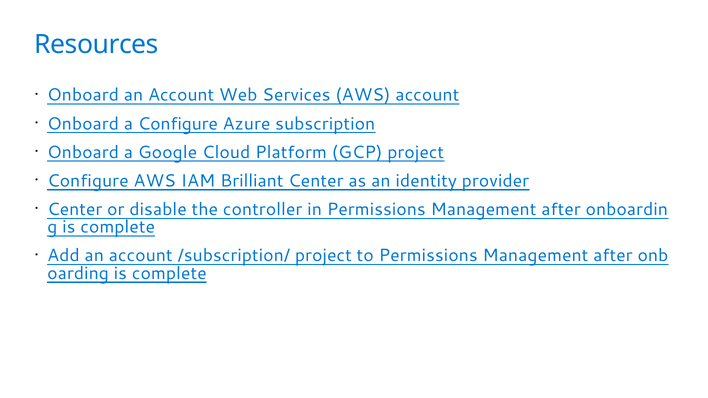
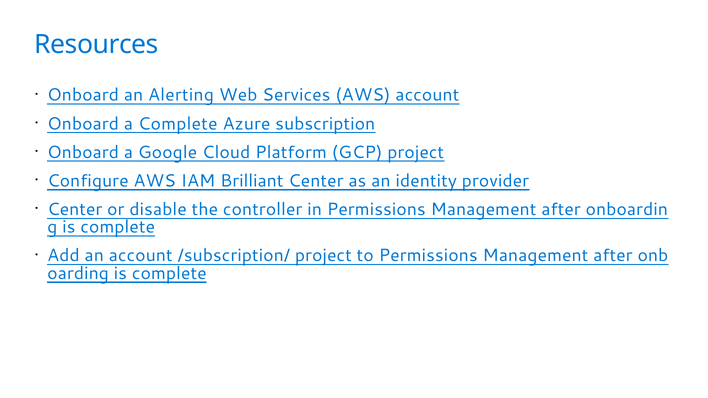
Onboard an Account: Account -> Alerting (181, 95)
a Configure: Configure -> Complete (178, 124)
